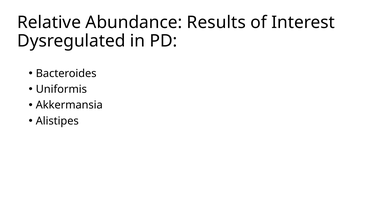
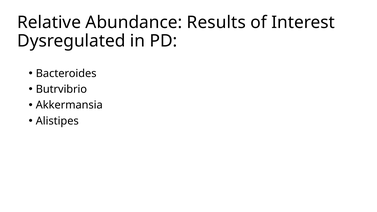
Uniformis: Uniformis -> Butrvibrio (61, 89)
